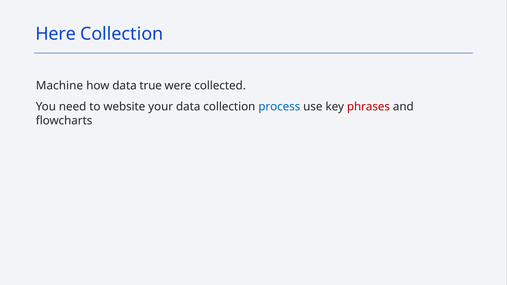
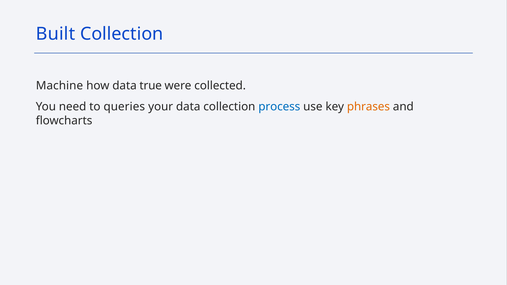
Here: Here -> Built (56, 34)
website: website -> queries (124, 107)
phrases colour: red -> orange (368, 107)
